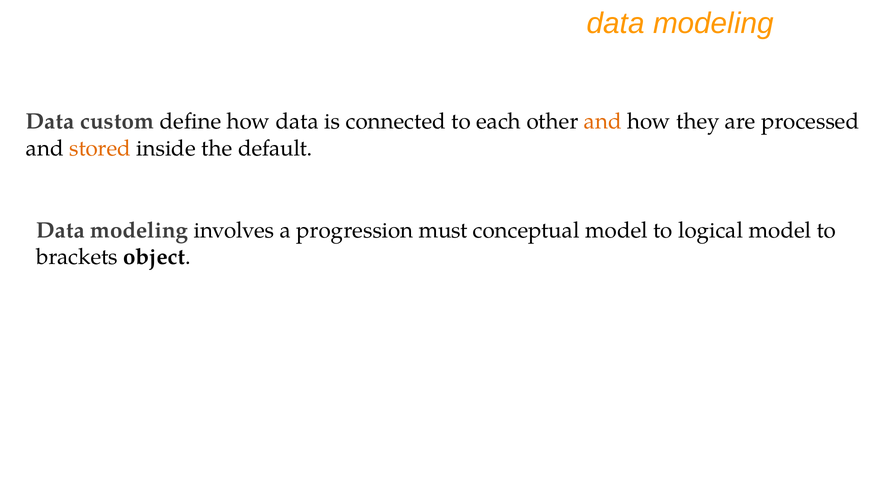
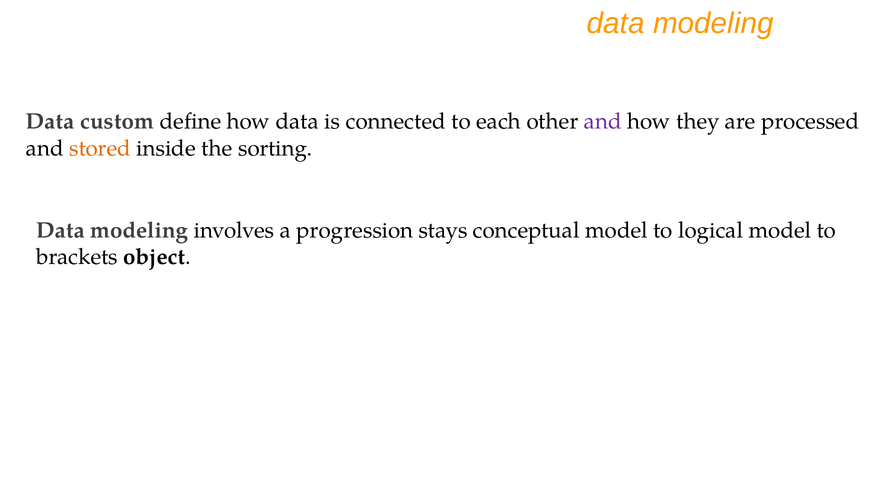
and colour: orange -> purple (603, 121)
default: default -> sorting (275, 148)
must: must -> stays (443, 230)
